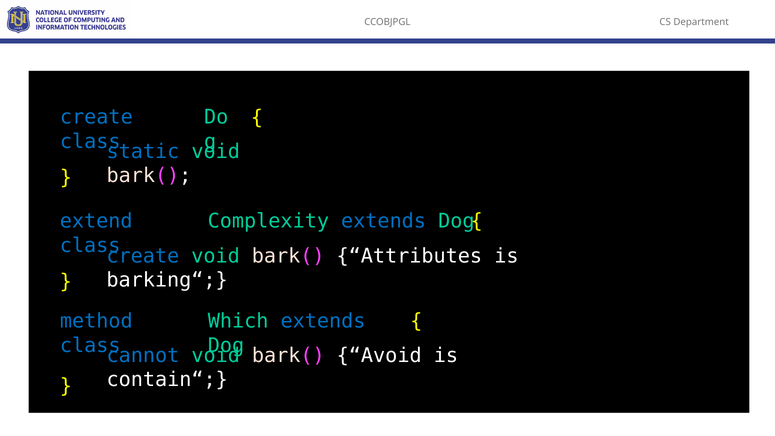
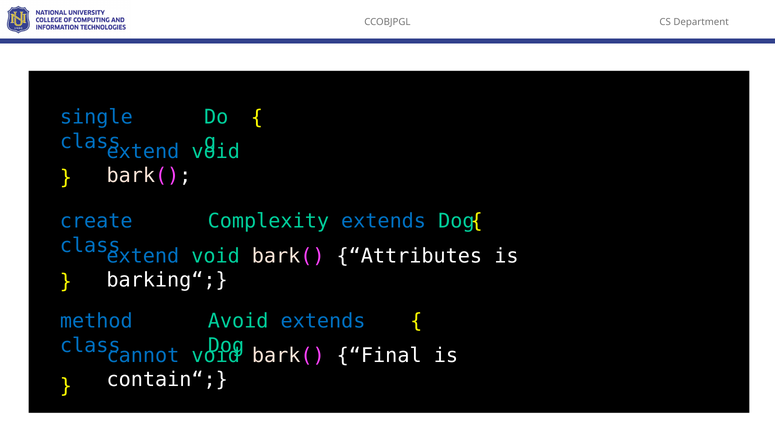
create: create -> single (96, 117)
static: static -> extend (143, 152)
extend: extend -> create (96, 221)
create: create -> extend (143, 256)
Which: Which -> Avoid (238, 321)
Avoid: Avoid -> Final (379, 356)
